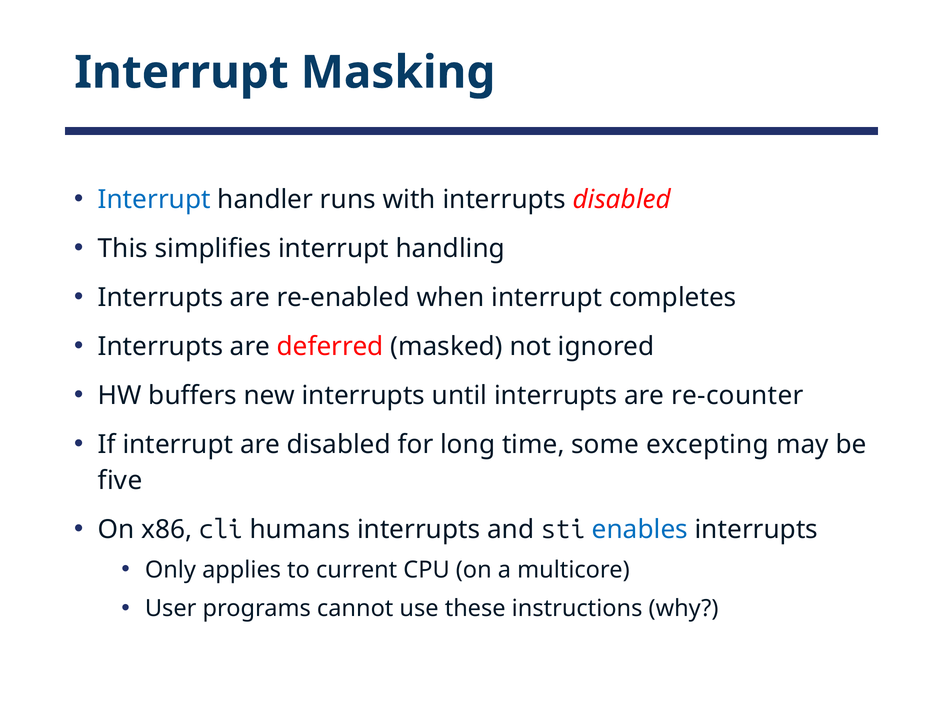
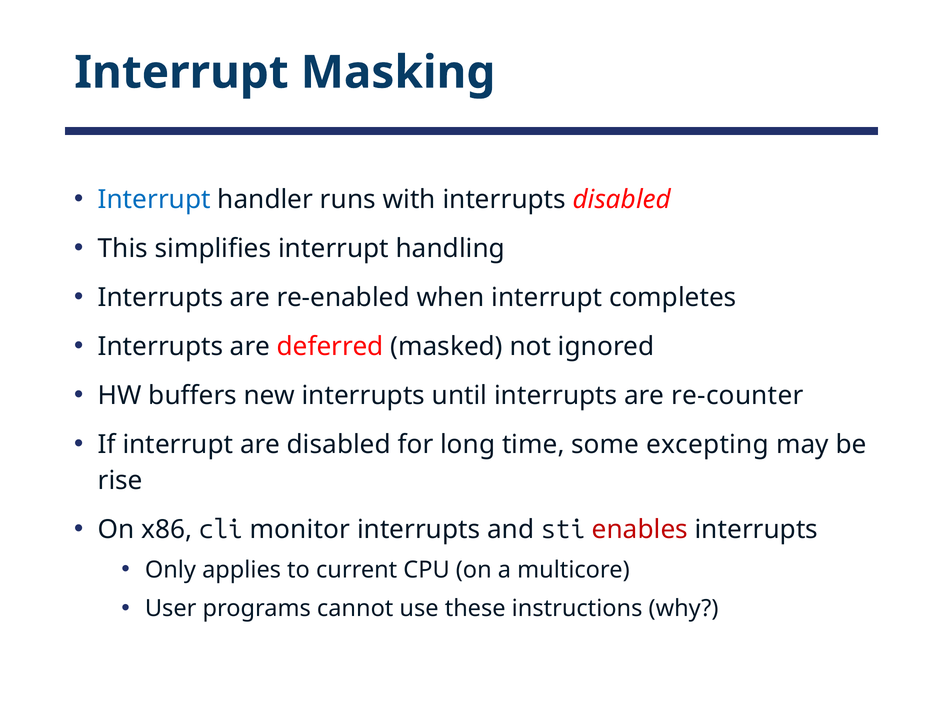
five: five -> rise (120, 480)
humans: humans -> monitor (300, 529)
enables colour: blue -> red (640, 529)
